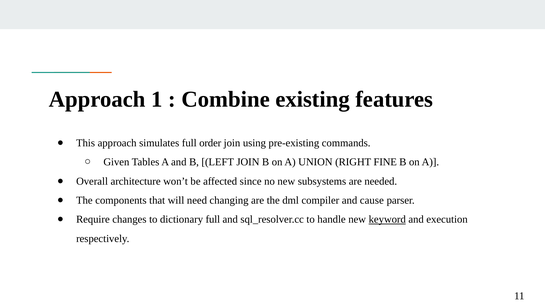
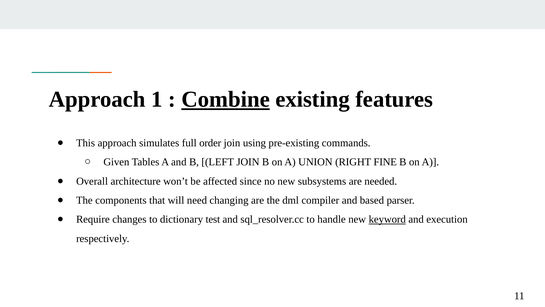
Combine underline: none -> present (226, 99)
cause: cause -> based (372, 200)
dictionary full: full -> test (213, 219)
